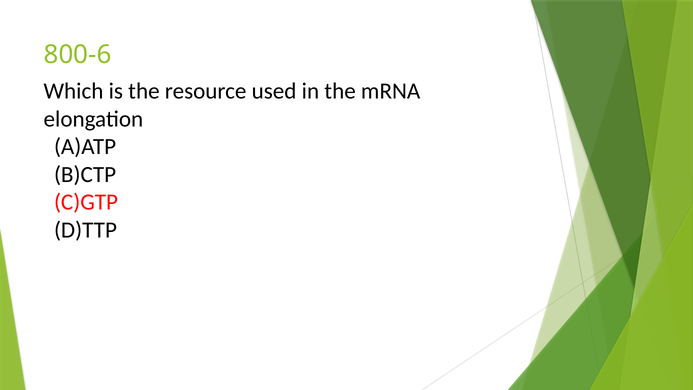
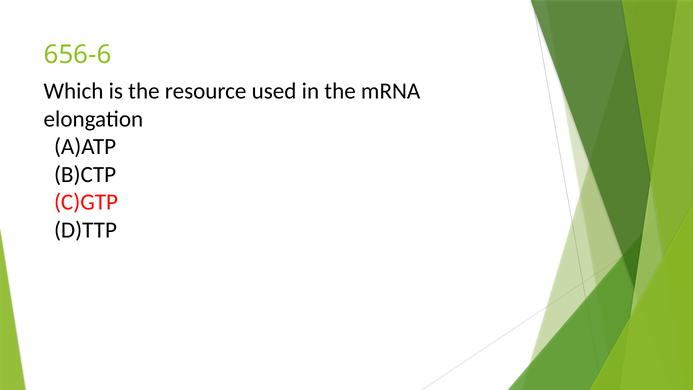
800-6: 800-6 -> 656-6 (78, 55)
